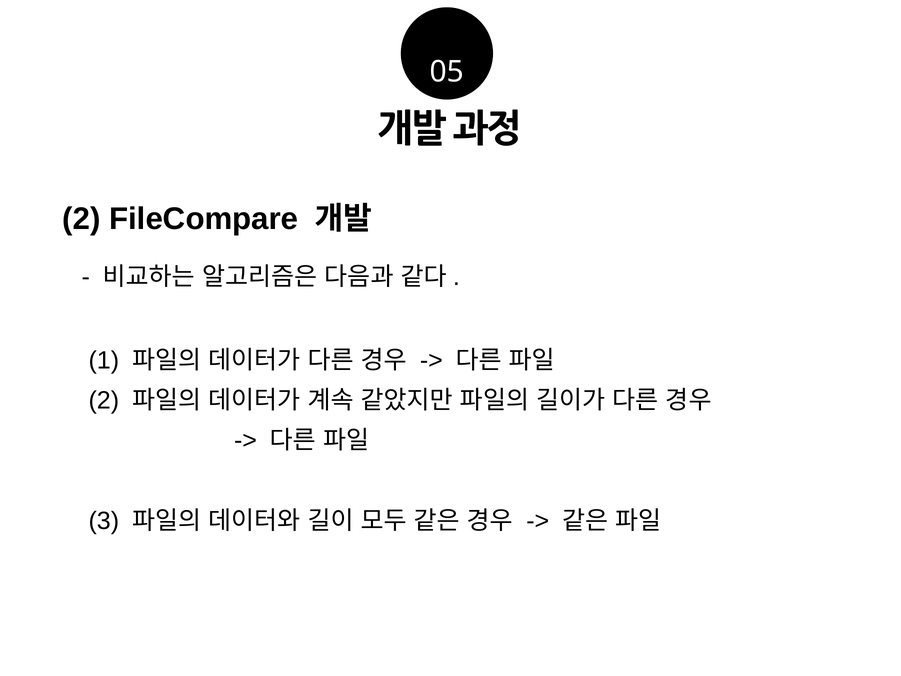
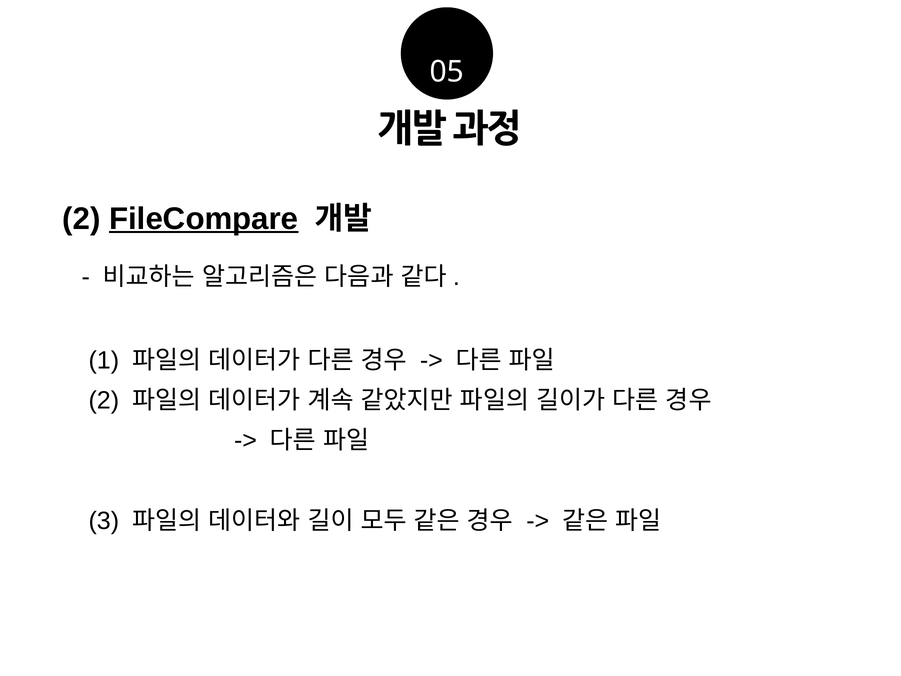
FileCompare underline: none -> present (204, 219)
